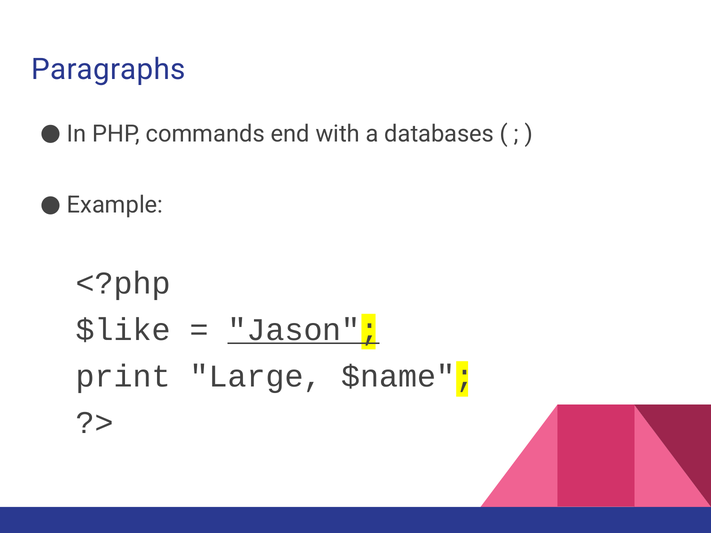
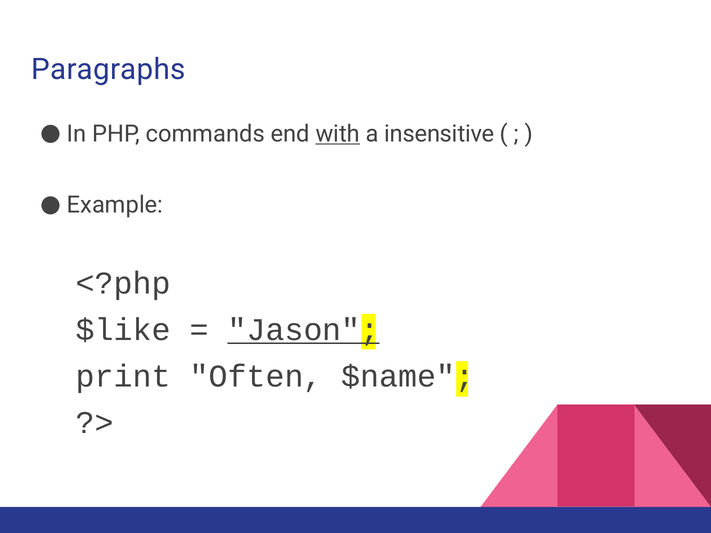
with underline: none -> present (338, 134)
databases: databases -> insensitive (439, 134)
Large: Large -> Often (256, 376)
